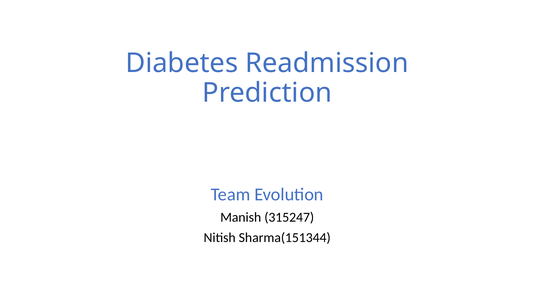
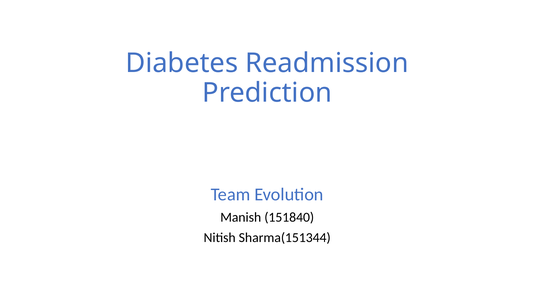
315247: 315247 -> 151840 (289, 217)
